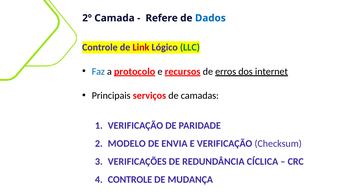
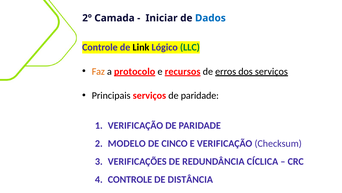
Refere: Refere -> Iniciar (162, 18)
Link colour: red -> black (141, 47)
Faz colour: blue -> orange (98, 71)
dos internet: internet -> serviços (271, 71)
camadas: camadas -> paridade (200, 95)
ENVIA: ENVIA -> CINCO (174, 143)
MUDANÇA: MUDANÇA -> DISTÂNCIA (190, 179)
